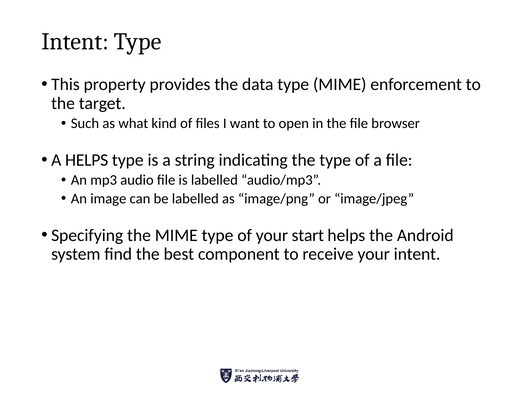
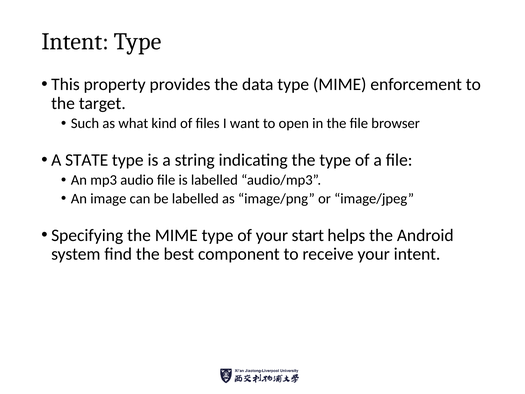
A HELPS: HELPS -> STATE (87, 160)
